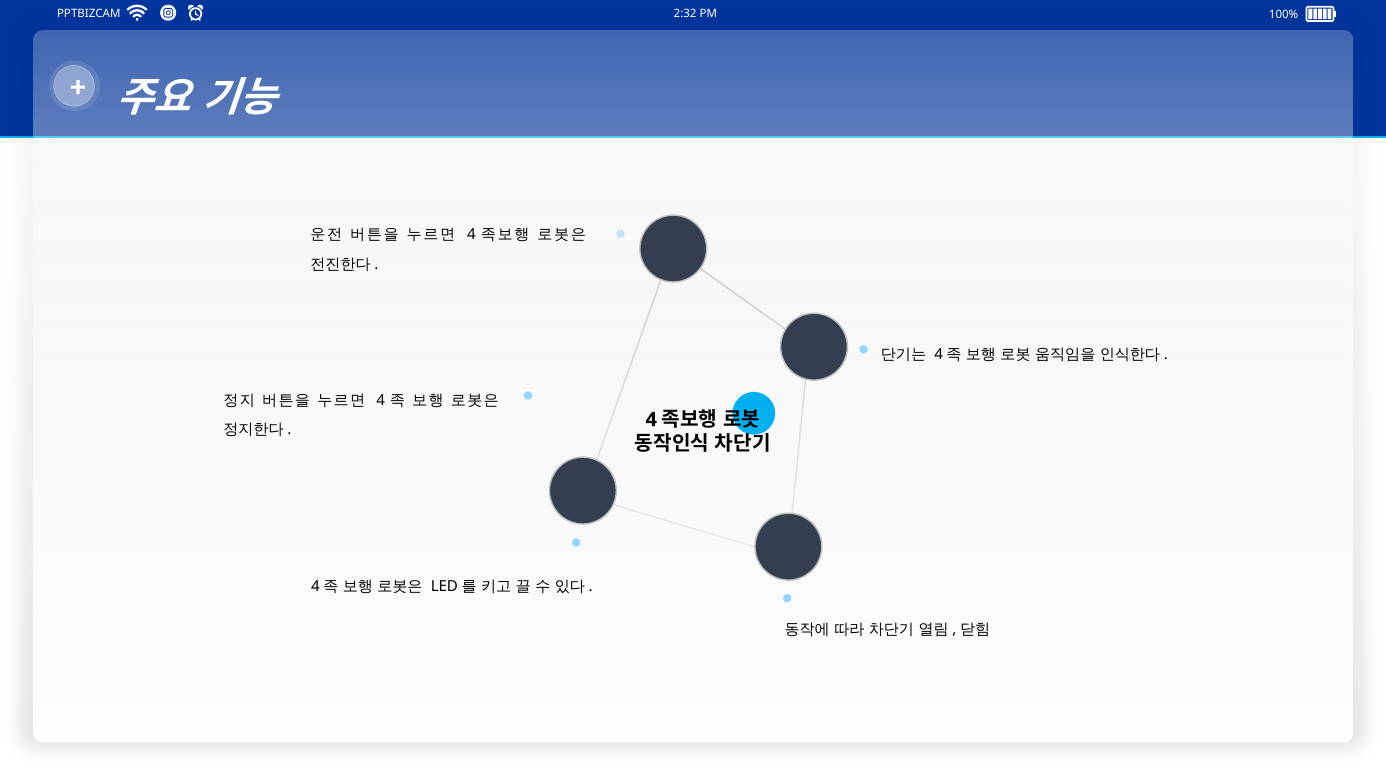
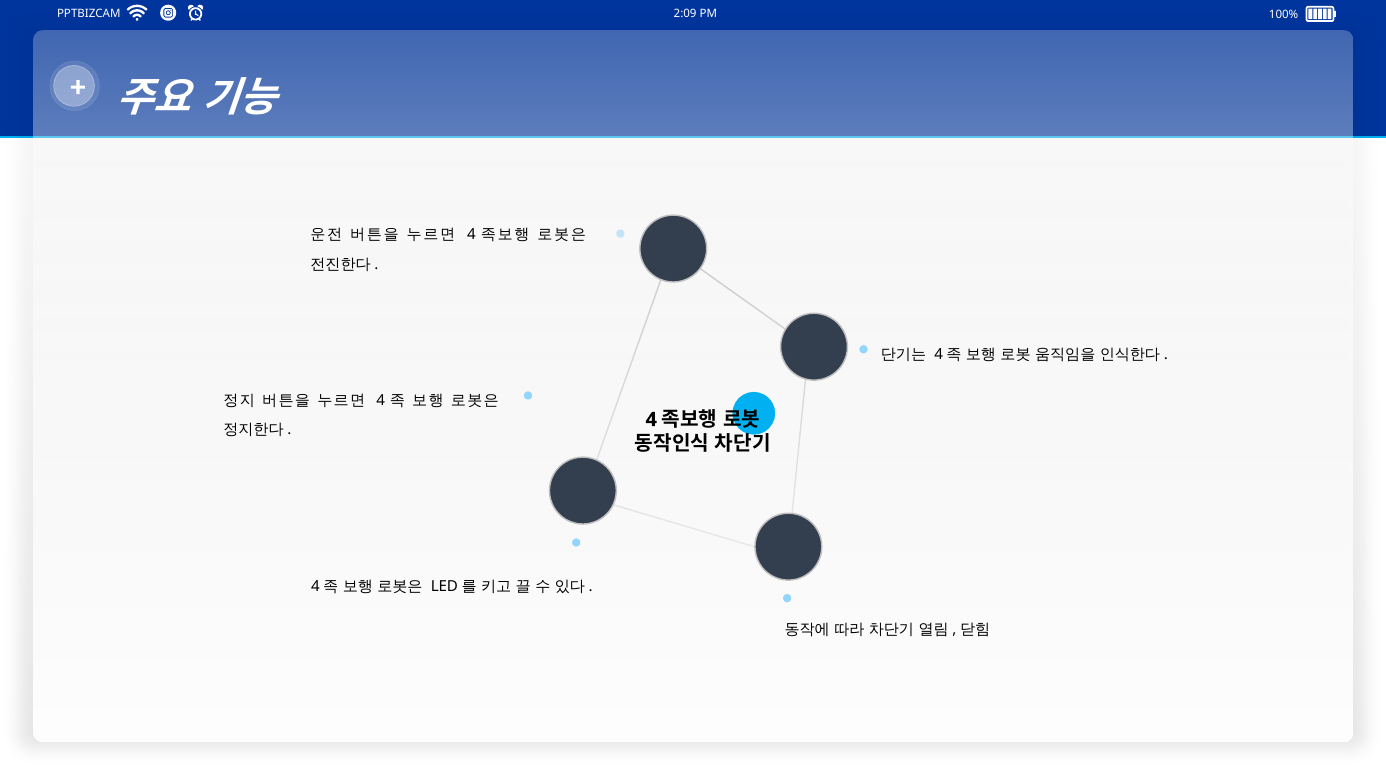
2:32: 2:32 -> 2:09 (685, 13)
